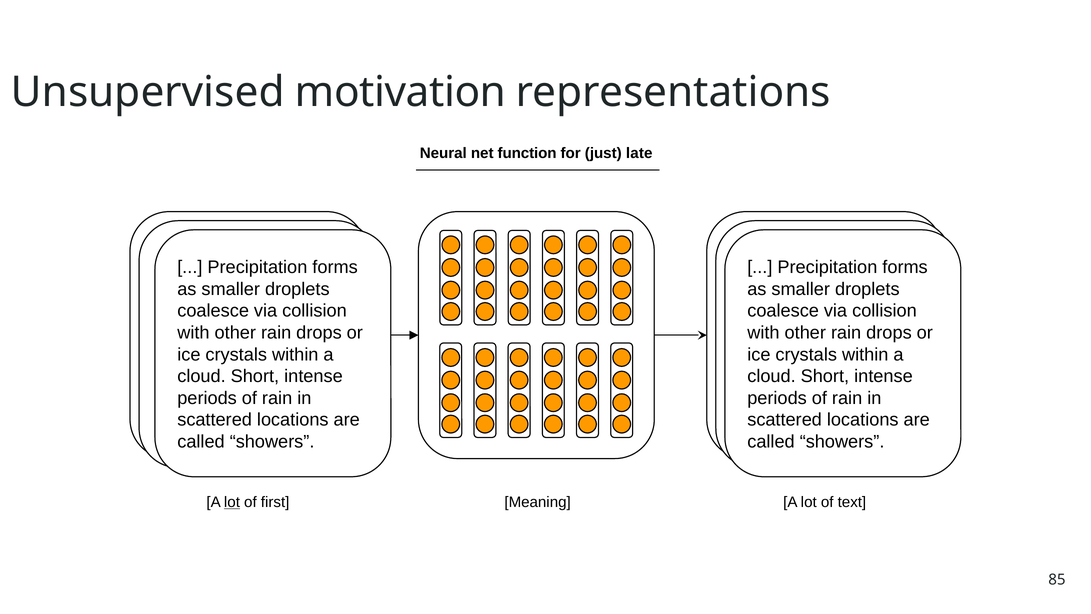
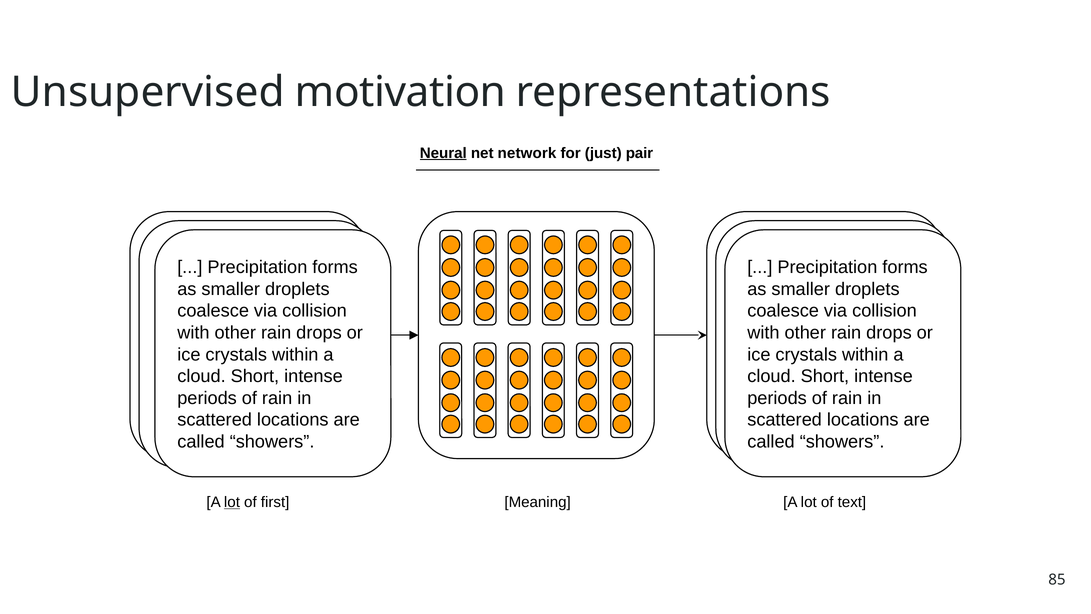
Neural underline: none -> present (443, 153)
function: function -> network (527, 153)
just late: late -> pair (639, 153)
